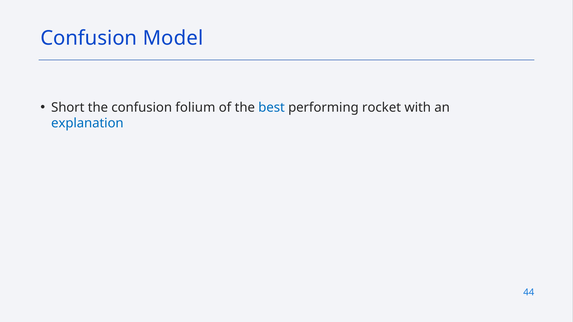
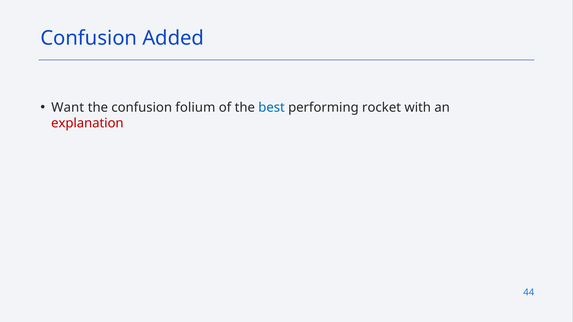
Model: Model -> Added (173, 38)
Short: Short -> Want (68, 108)
explanation colour: blue -> red (87, 123)
